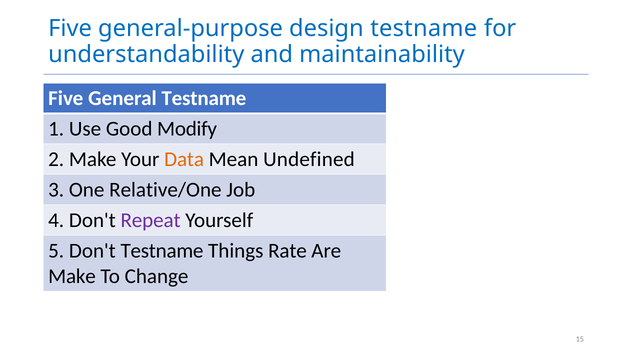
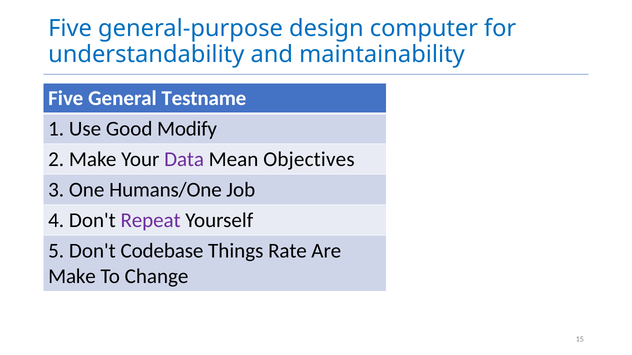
design testname: testname -> computer (424, 29)
Data colour: orange -> purple (184, 160)
Undefined: Undefined -> Objectives (309, 160)
Relative/One: Relative/One -> Humans/One (165, 190)
Don't Testname: Testname -> Codebase (162, 251)
